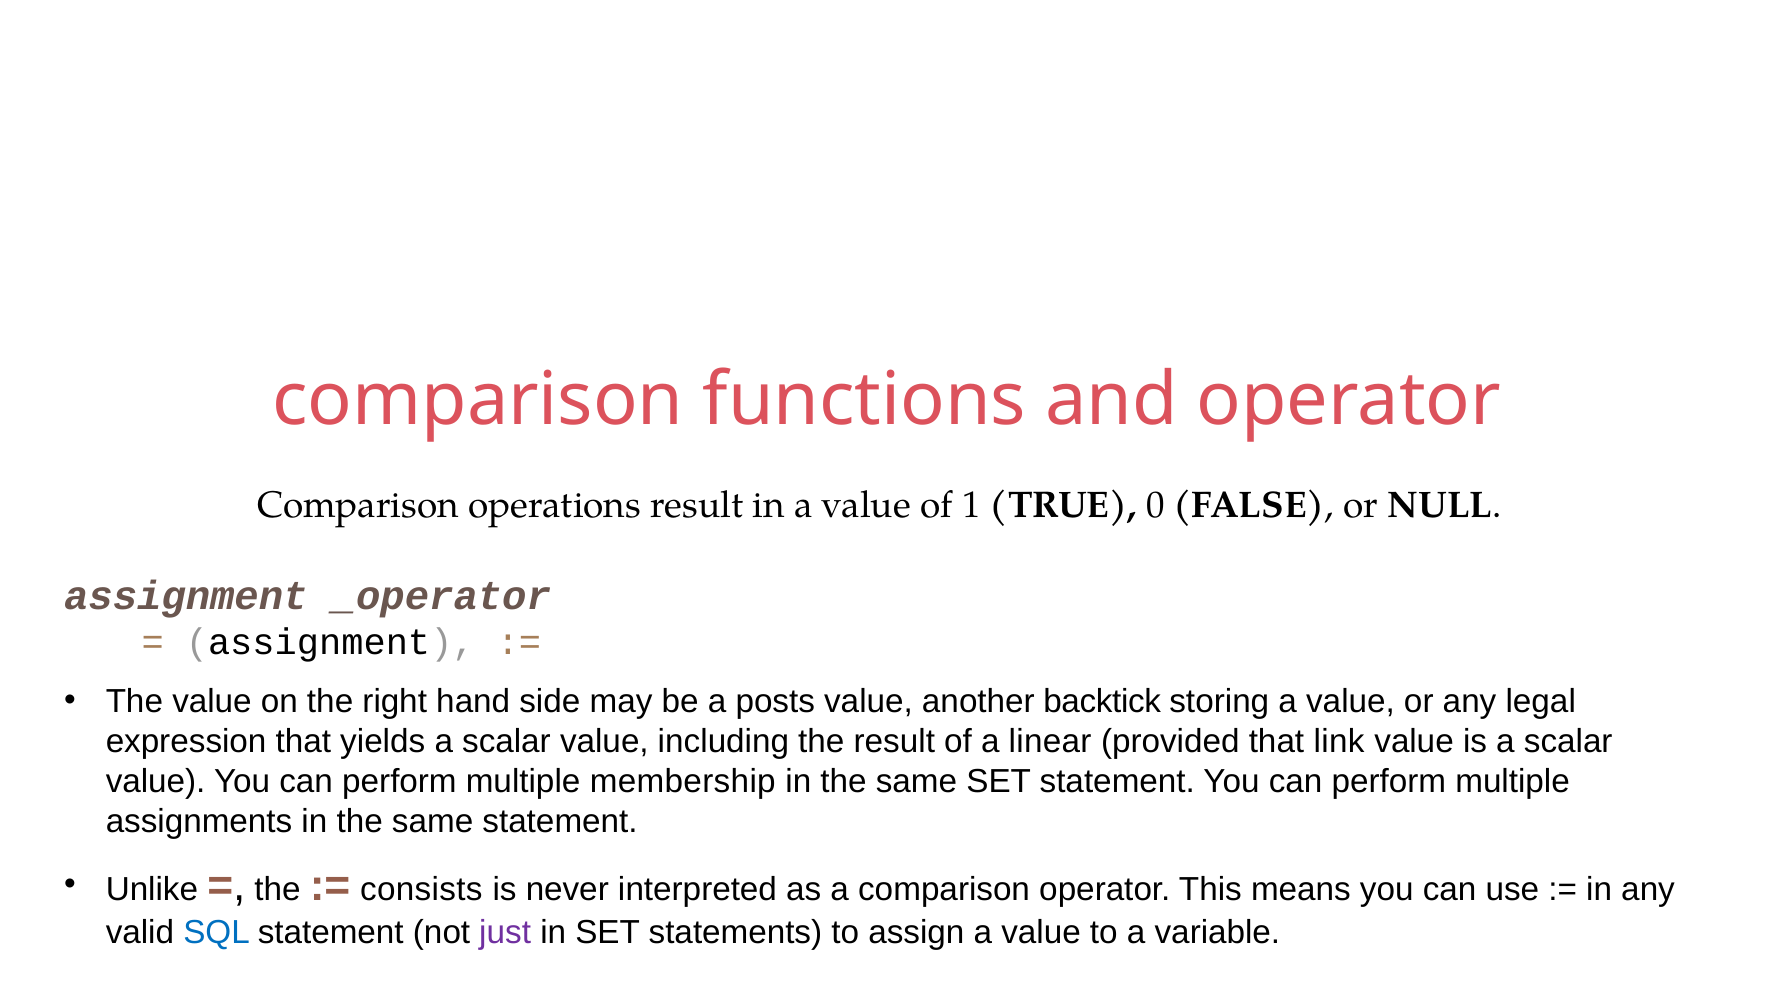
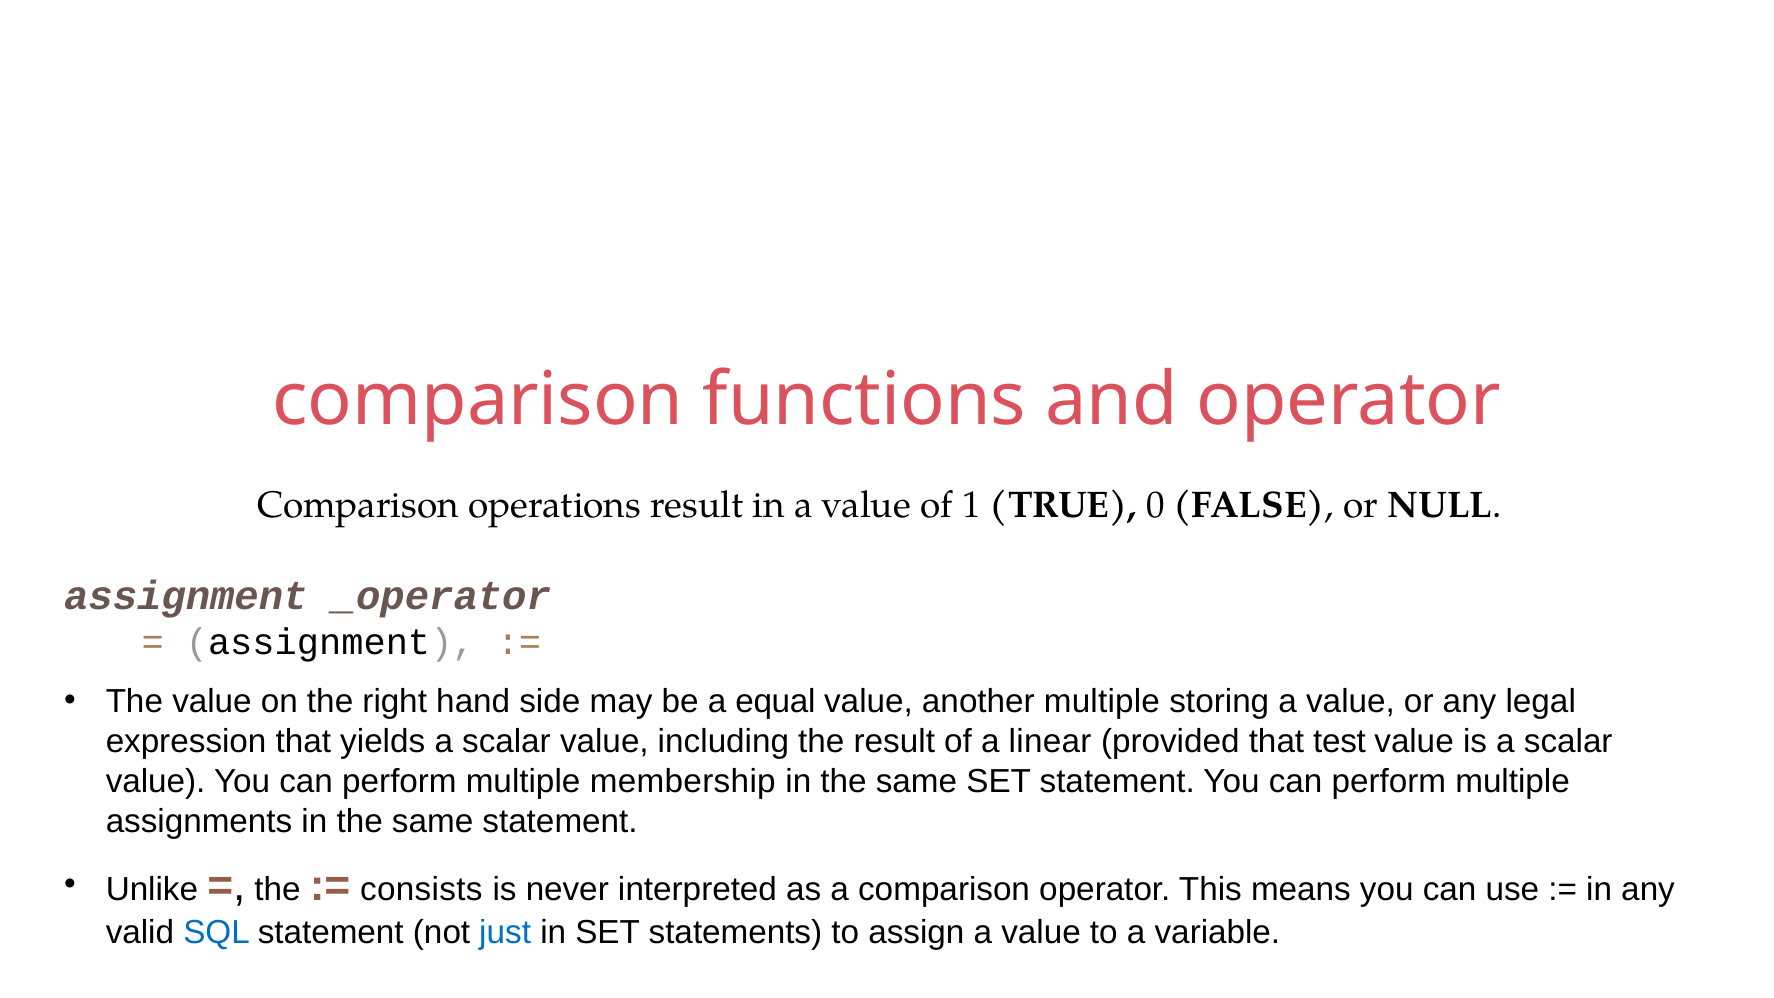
posts: posts -> equal (775, 701)
another backtick: backtick -> multiple (1102, 701)
link: link -> test (1339, 741)
just colour: purple -> blue (505, 932)
